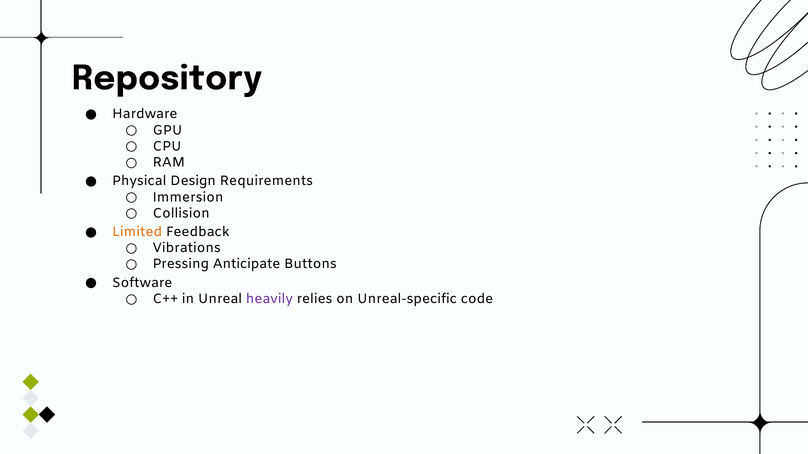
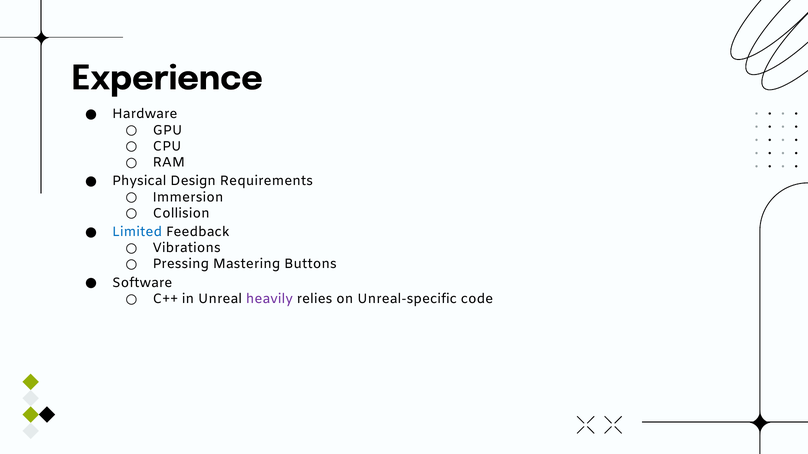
Repository: Repository -> Experience (167, 78)
Limited colour: orange -> blue (137, 232)
Anticipate: Anticipate -> Mastering (247, 264)
